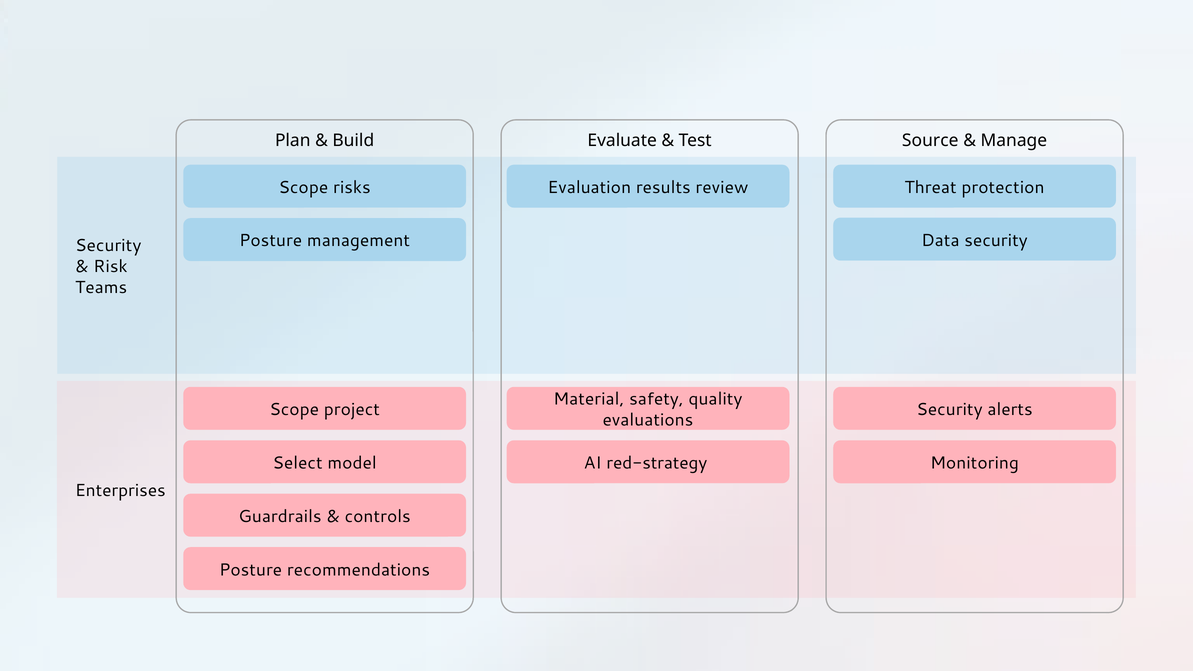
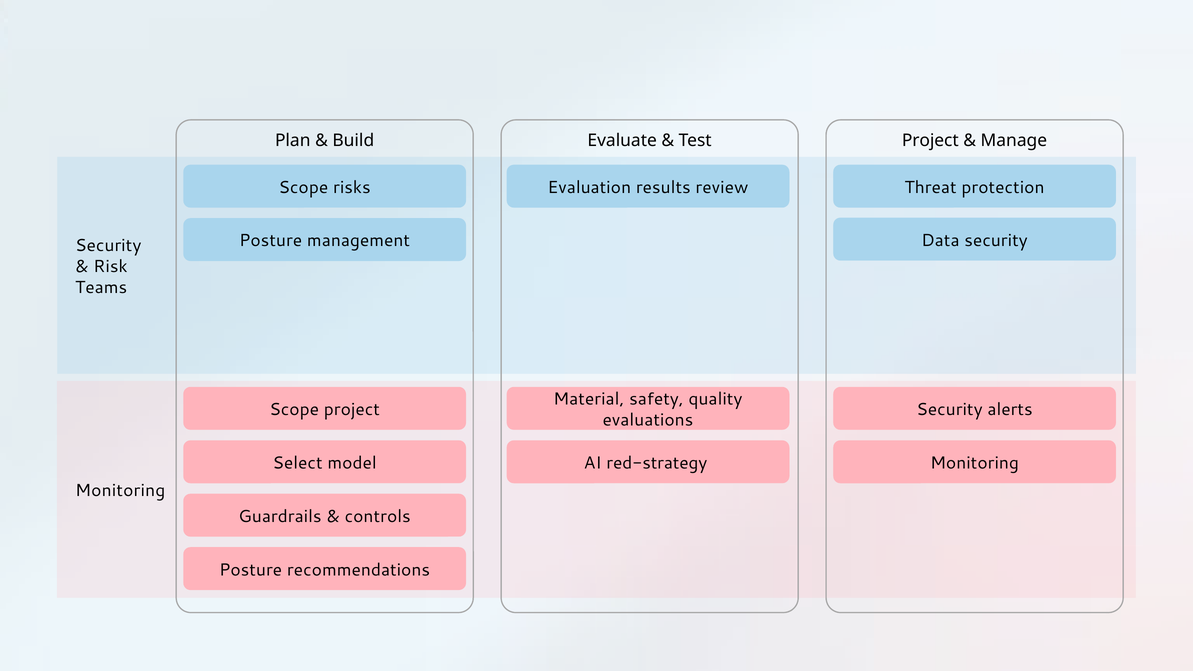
Build Source: Source -> Project (930, 140)
Enterprises: Enterprises -> Monitoring (120, 491)
